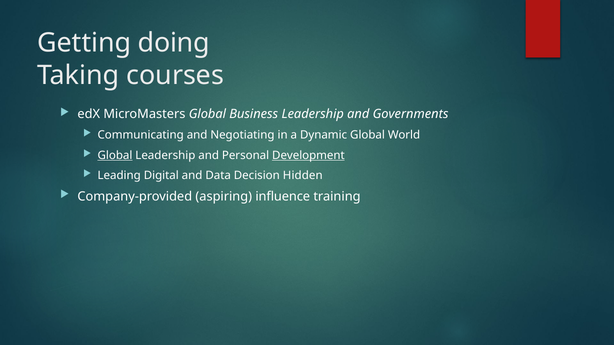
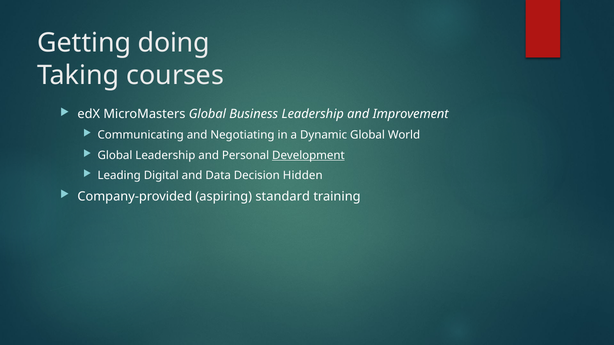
Governments: Governments -> Improvement (411, 114)
Global underline: present -> none (115, 155)
influence: influence -> standard (283, 197)
